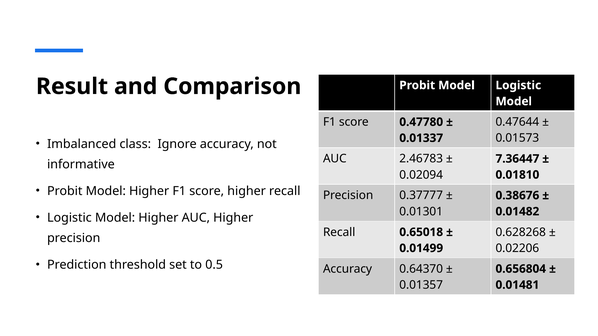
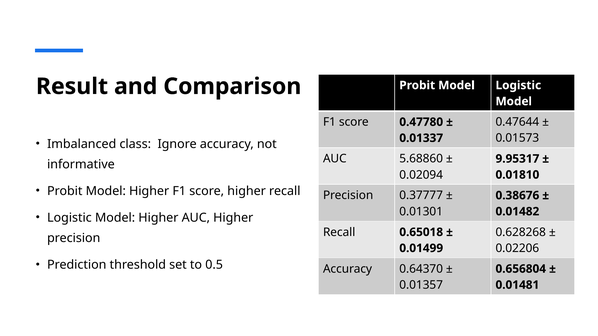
2.46783: 2.46783 -> 5.68860 (421, 159)
7.36447: 7.36447 -> 9.95317 (517, 159)
